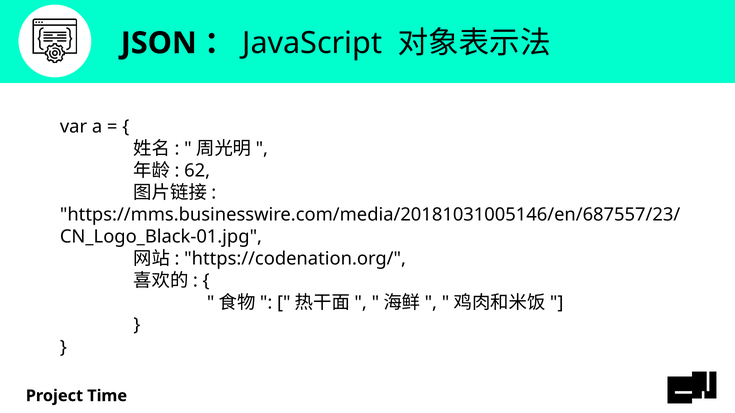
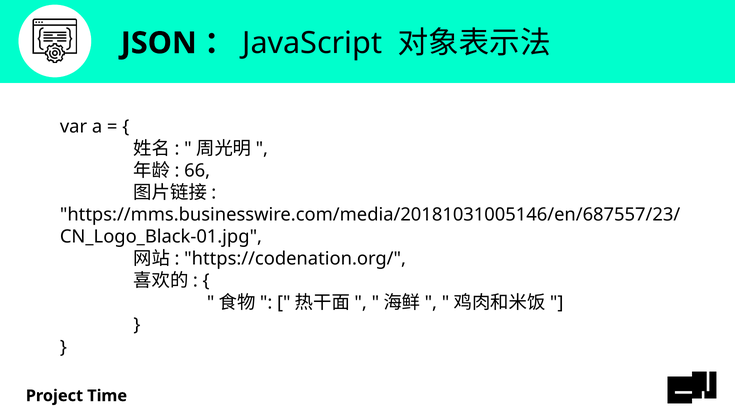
62: 62 -> 66 (197, 171)
